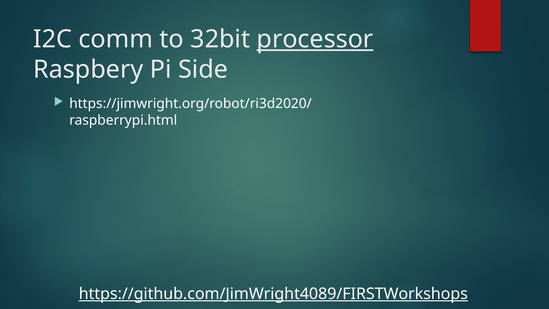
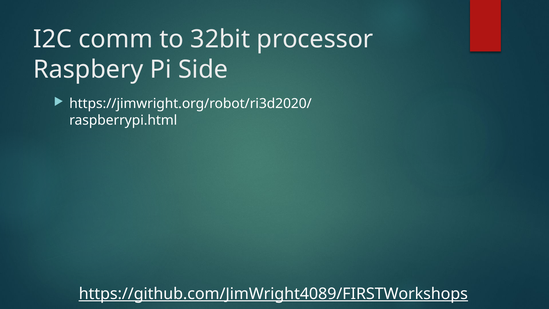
processor underline: present -> none (315, 39)
